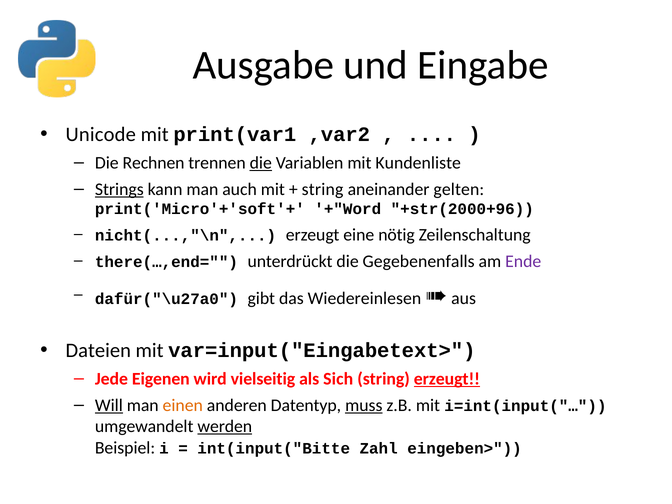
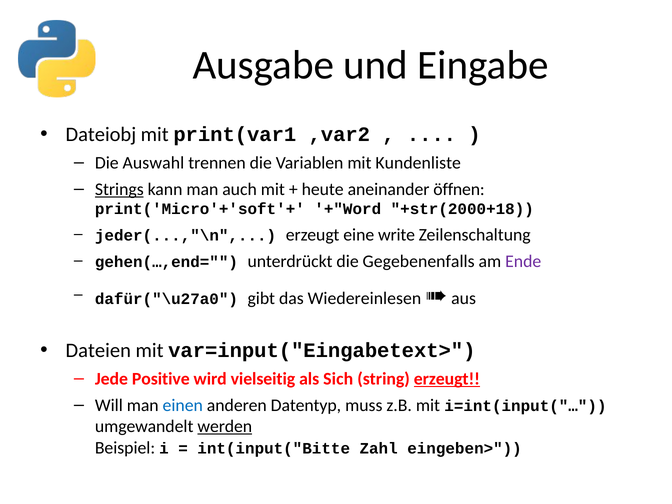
Unicode: Unicode -> Dateiobj (101, 135)
Rechnen: Rechnen -> Auswahl (153, 163)
die underline: present -> none (261, 163)
string: string -> heute (323, 189)
gelten: gelten -> öffnen (459, 189)
+str(2000+96: +str(2000+96 -> +str(2000+18 (462, 209)
nicht(...,"\n: nicht(...,"\n -> jeder(...,"\n (186, 235)
nötig: nötig -> write (397, 235)
there(…,end=: there(…,end= -> gehen(…,end= (166, 262)
Eigenen: Eigenen -> Positive (161, 379)
Will underline: present -> none (109, 405)
einen colour: orange -> blue (183, 405)
muss underline: present -> none (364, 405)
